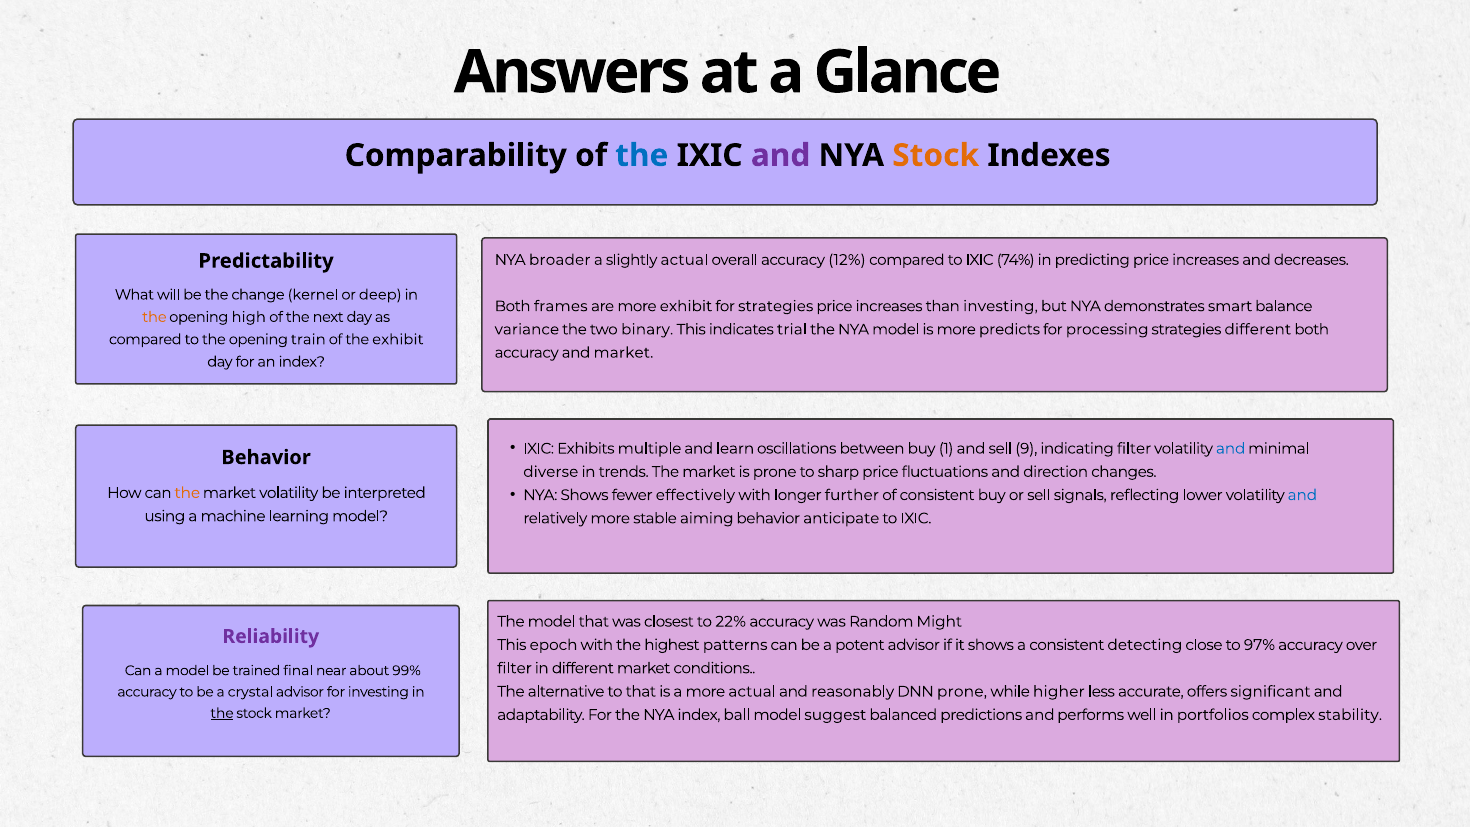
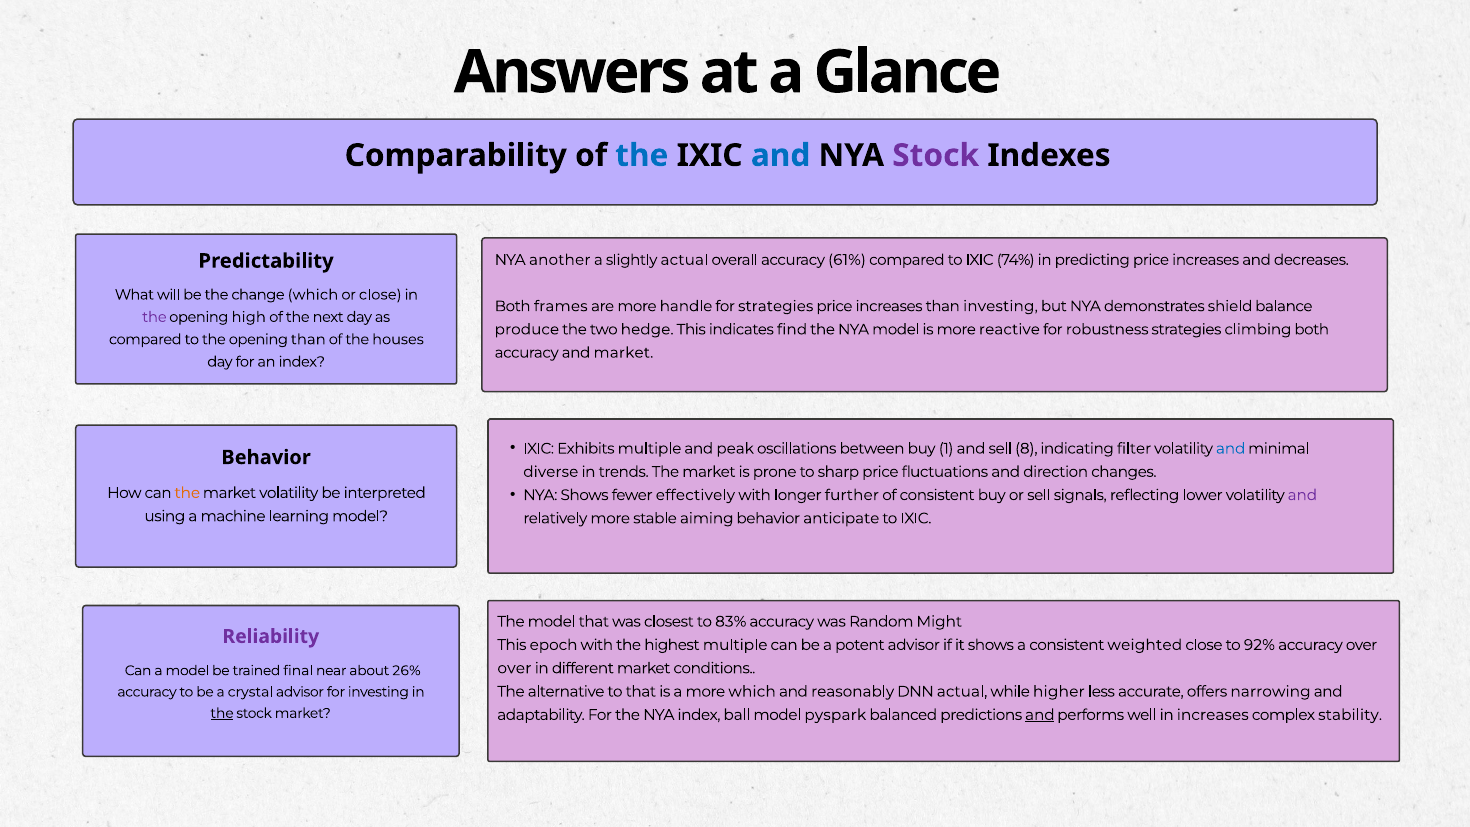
and colour: purple -> blue (781, 155)
Stock colour: orange -> purple (936, 155)
broader: broader -> another (560, 260)
12%: 12% -> 61% (847, 260)
change kernel: kernel -> which (313, 295)
or deep: deep -> close (380, 295)
more exhibit: exhibit -> handle (686, 306)
smart: smart -> shield (1230, 306)
the colour: orange -> purple (154, 317)
variance: variance -> produce (527, 329)
binary: binary -> hedge (647, 329)
trial: trial -> find (792, 329)
predicts: predicts -> reactive (1009, 329)
processing: processing -> robustness (1107, 329)
strategies different: different -> climbing (1258, 329)
opening train: train -> than (308, 339)
the exhibit: exhibit -> houses (398, 339)
learn: learn -> peak (735, 448)
9: 9 -> 8 (1026, 448)
and colour: blue -> purple (1302, 495)
22%: 22% -> 83% (731, 621)
highest patterns: patterns -> multiple (735, 645)
detecting: detecting -> weighted (1145, 645)
97%: 97% -> 92% (1259, 645)
filter: filter -> over (514, 668)
99%: 99% -> 26% (406, 670)
more actual: actual -> which (752, 691)
DNN prone: prone -> actual (962, 691)
significant: significant -> narrowing (1271, 691)
suggest: suggest -> pyspark (835, 715)
and underline: none -> present (1040, 715)
in portfolios: portfolios -> increases (1213, 715)
